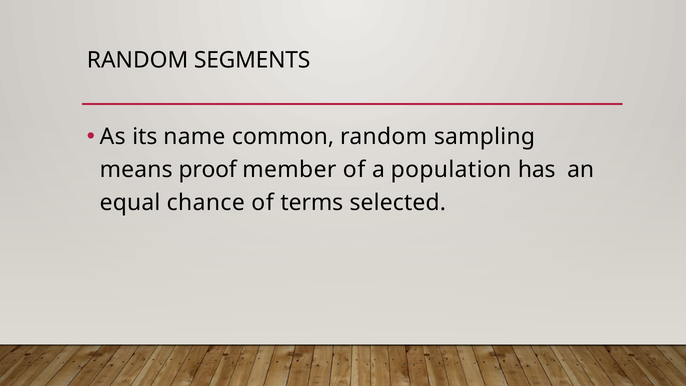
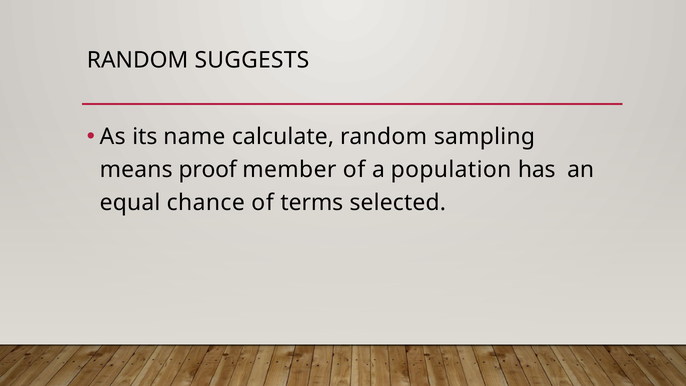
SEGMENTS: SEGMENTS -> SUGGESTS (252, 60)
common: common -> calculate (283, 137)
